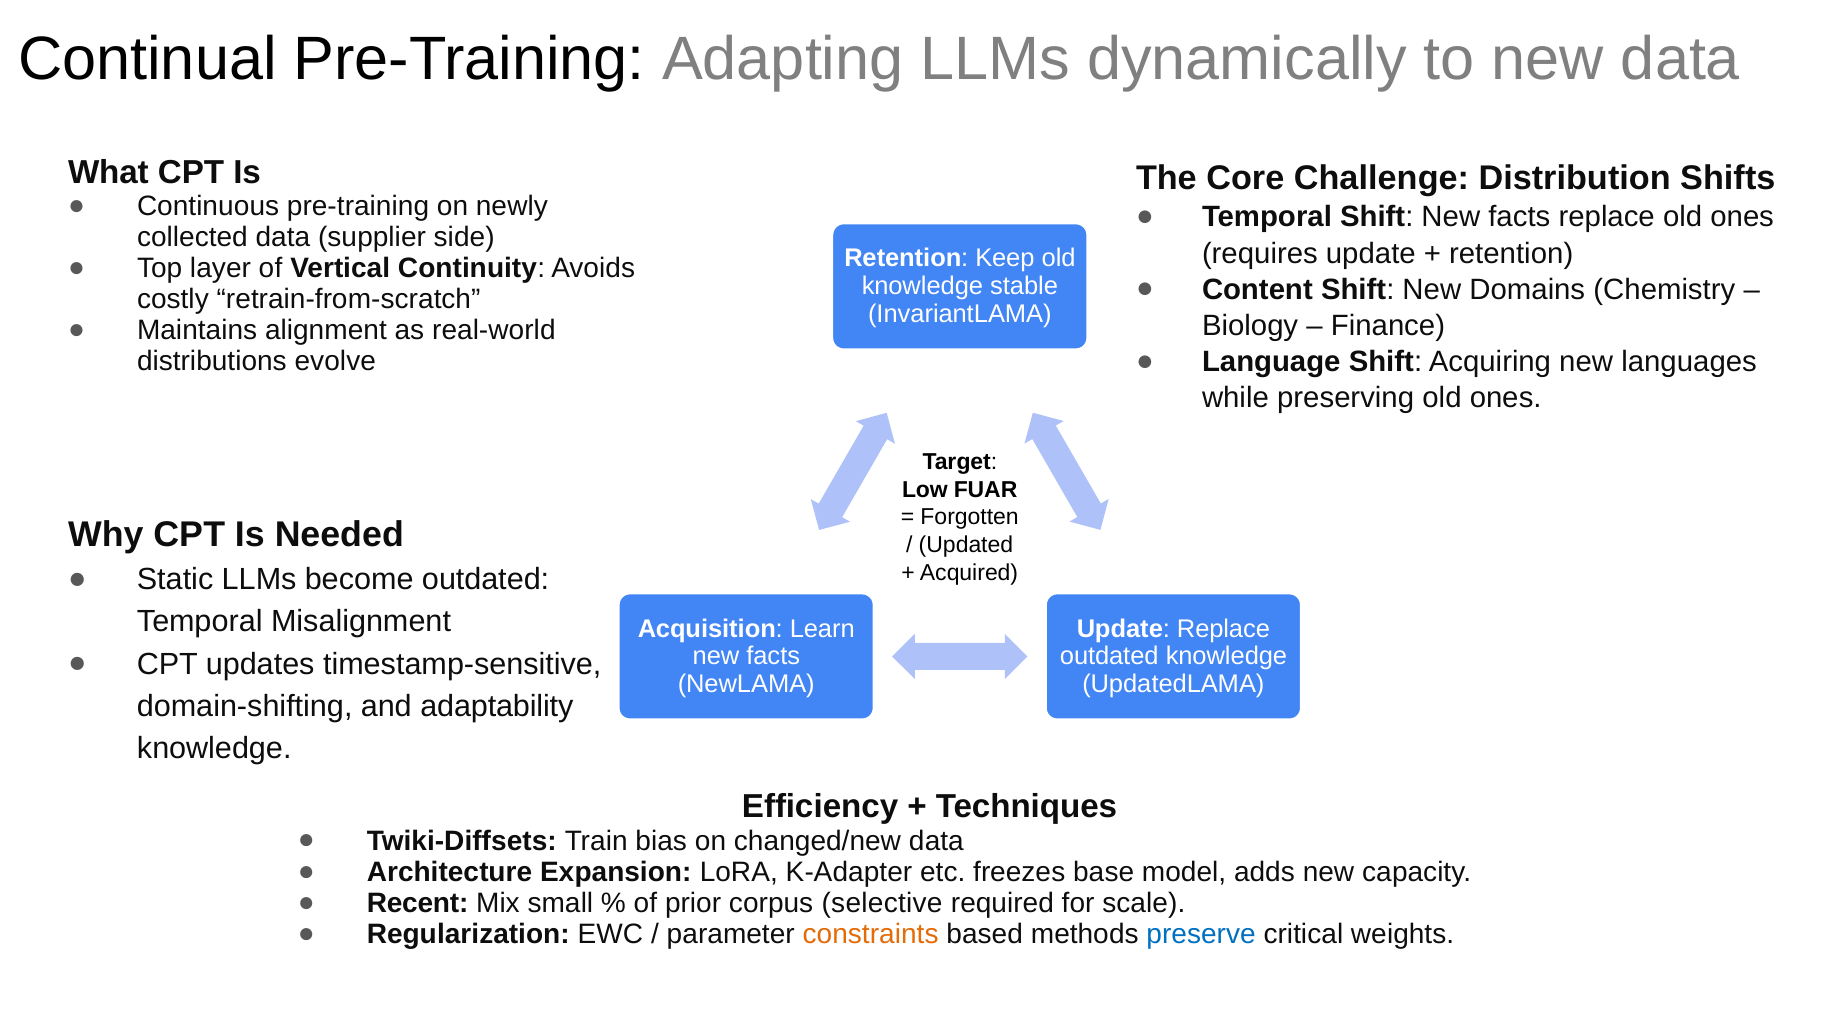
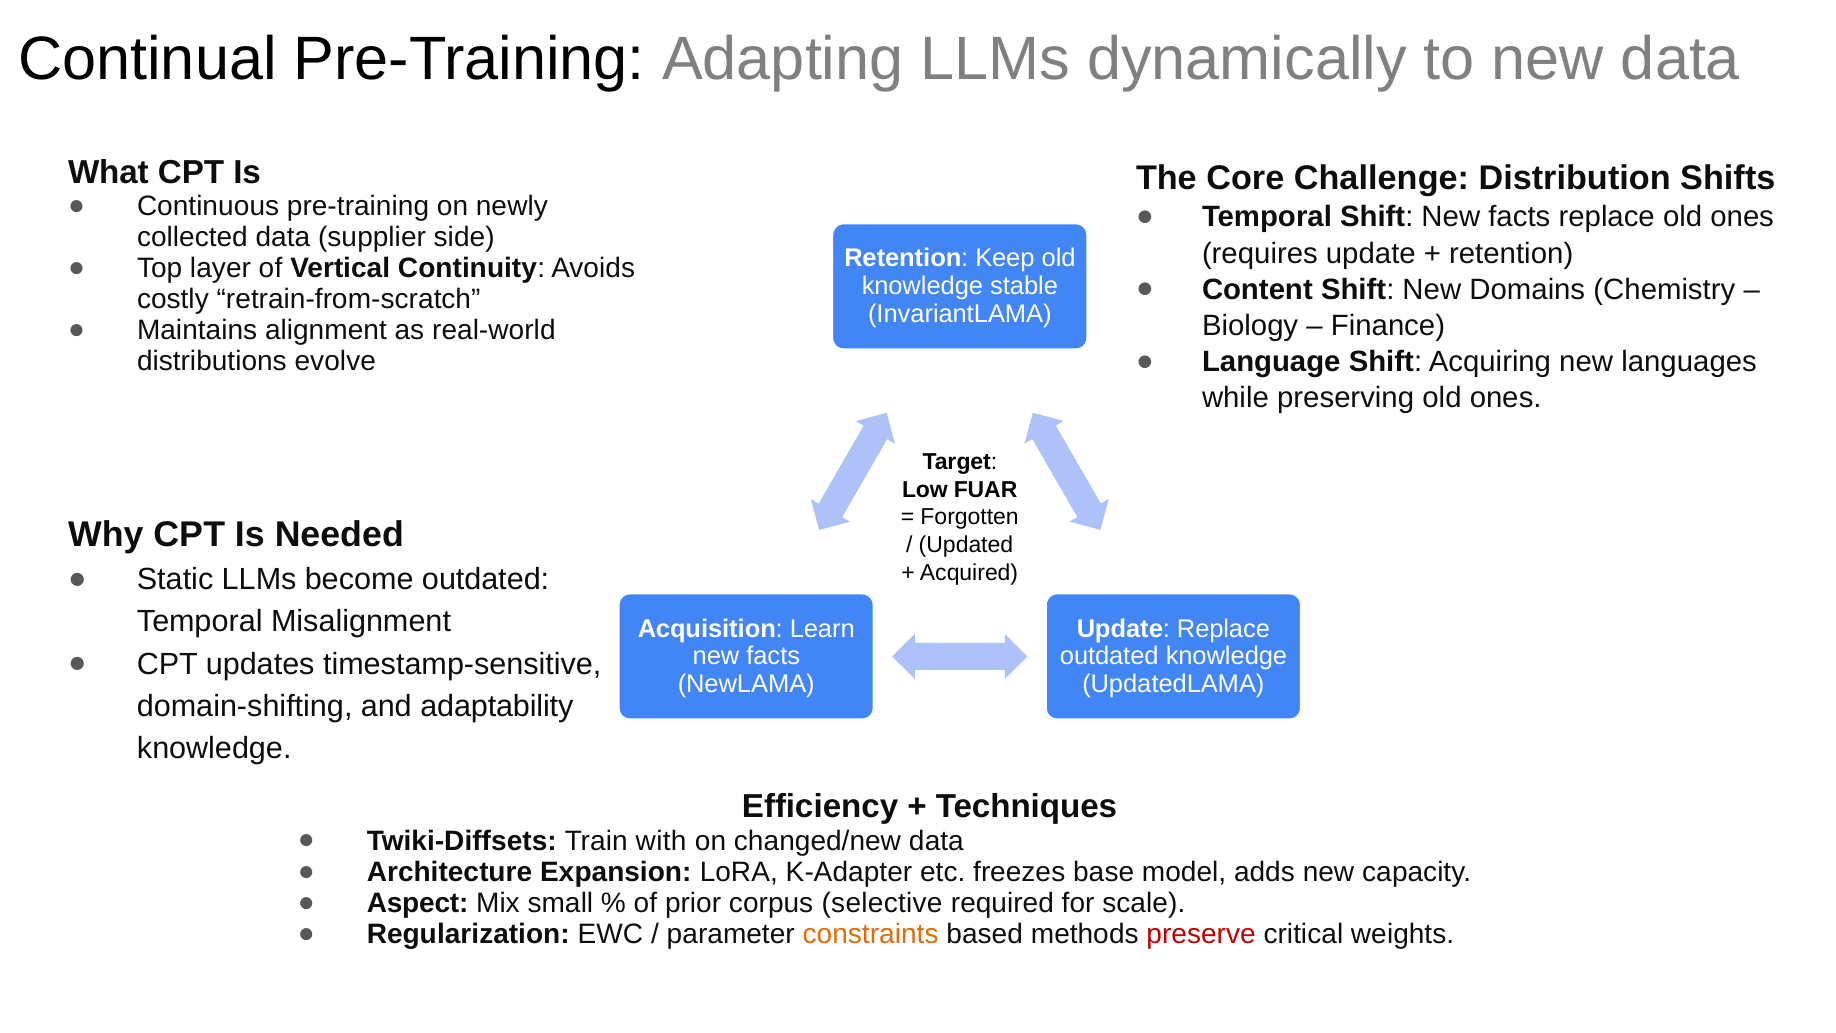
bias: bias -> with (661, 841)
Recent: Recent -> Aspect (418, 903)
preserve colour: blue -> red (1201, 934)
